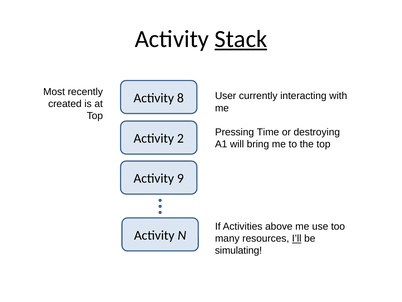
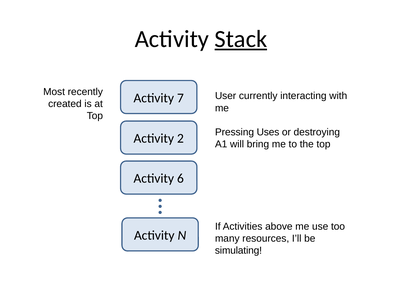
8: 8 -> 7 (180, 98)
Time: Time -> Uses (268, 132)
9: 9 -> 6 (180, 178)
I’ll underline: present -> none (297, 238)
